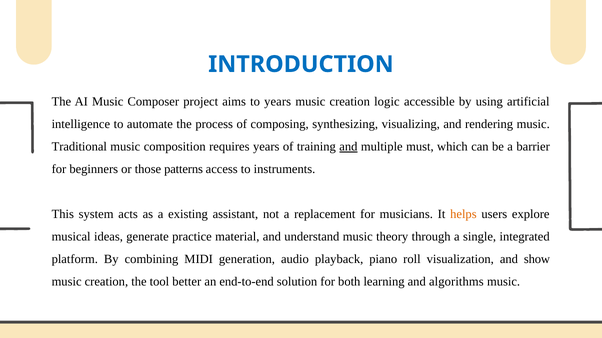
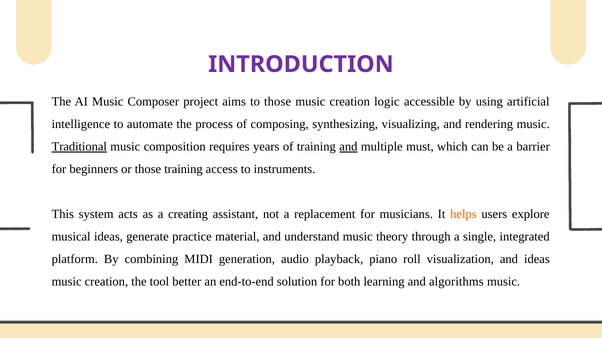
INTRODUCTION colour: blue -> purple (301, 64)
to years: years -> those (278, 102)
Traditional underline: none -> present (79, 147)
those patterns: patterns -> training (183, 169)
existing: existing -> creating (188, 215)
and show: show -> ideas (537, 260)
